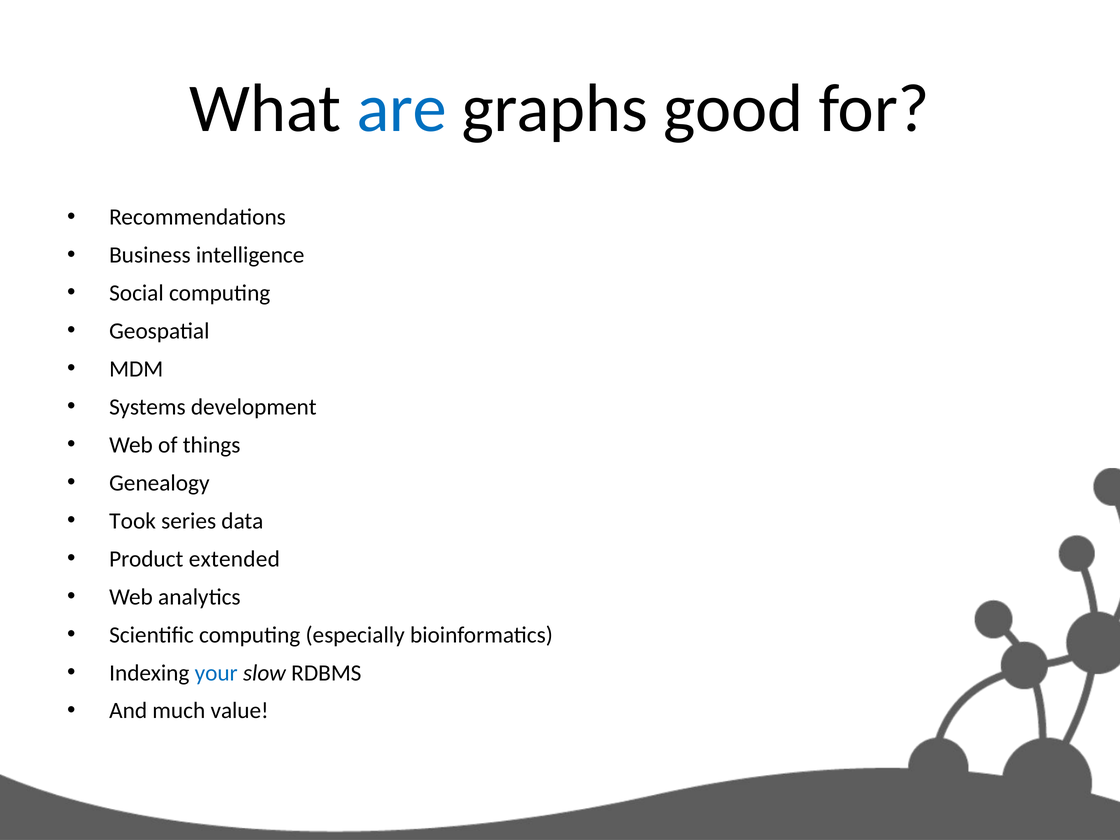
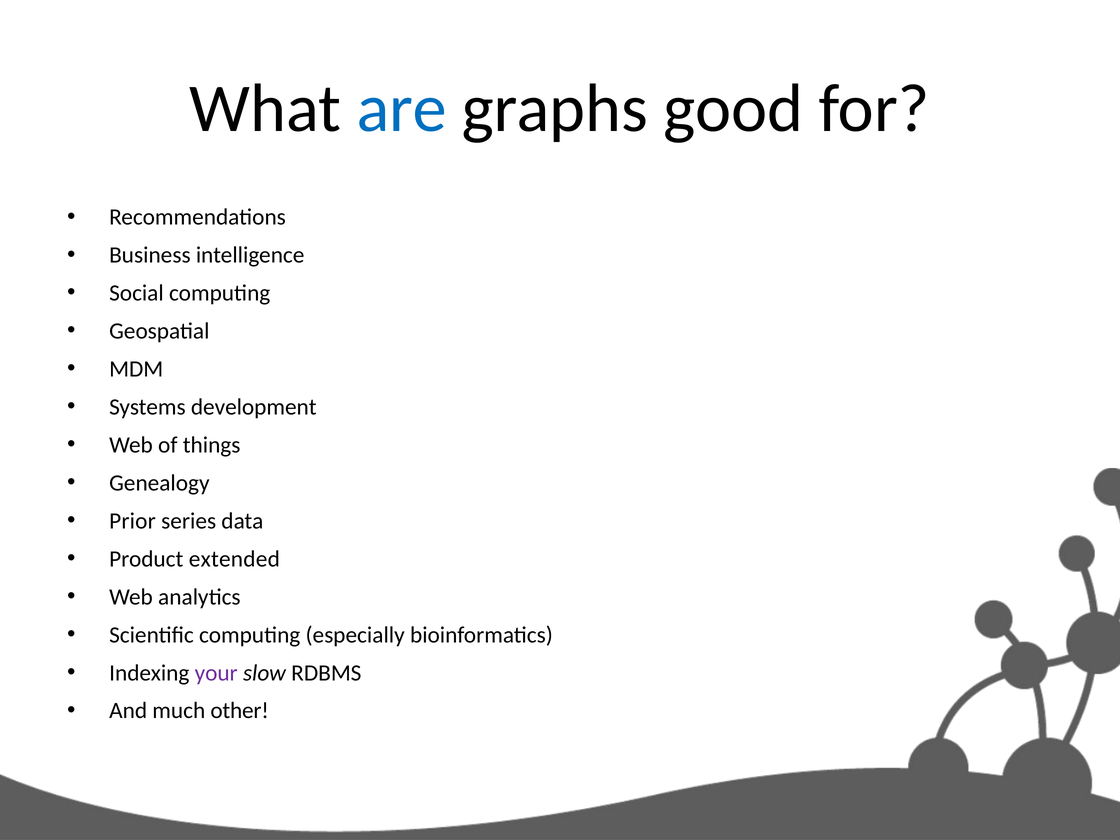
Took: Took -> Prior (133, 521)
your colour: blue -> purple (216, 673)
value: value -> other (240, 711)
